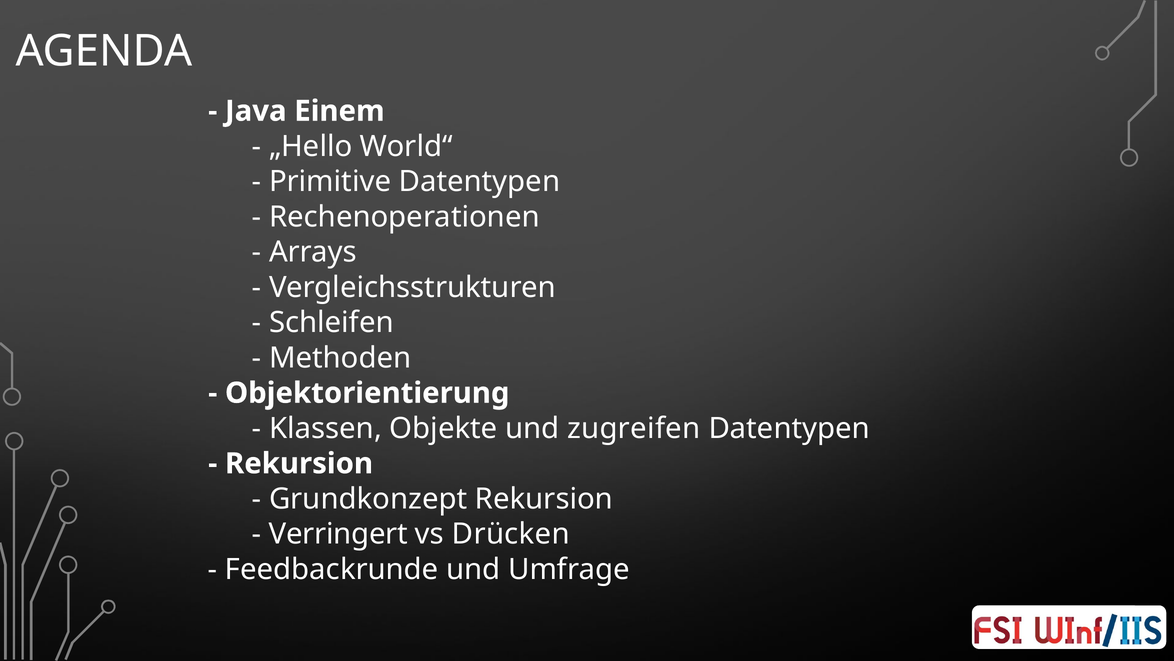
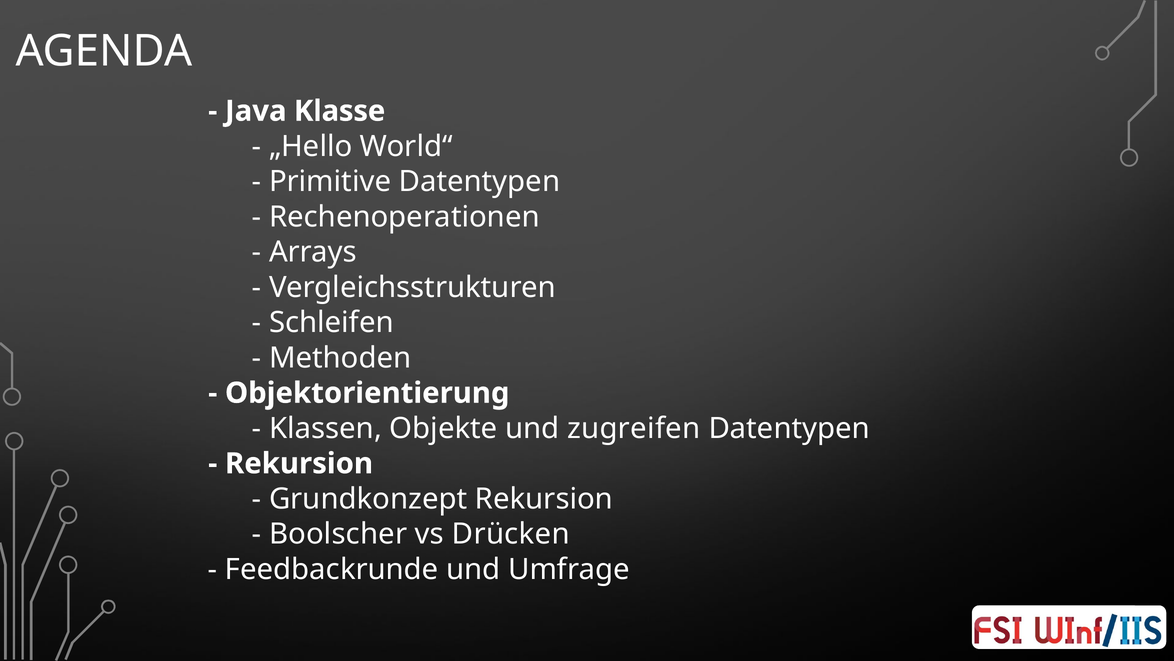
Einem: Einem -> Klasse (340, 111)
Verringert: Verringert -> Boolscher (338, 534)
